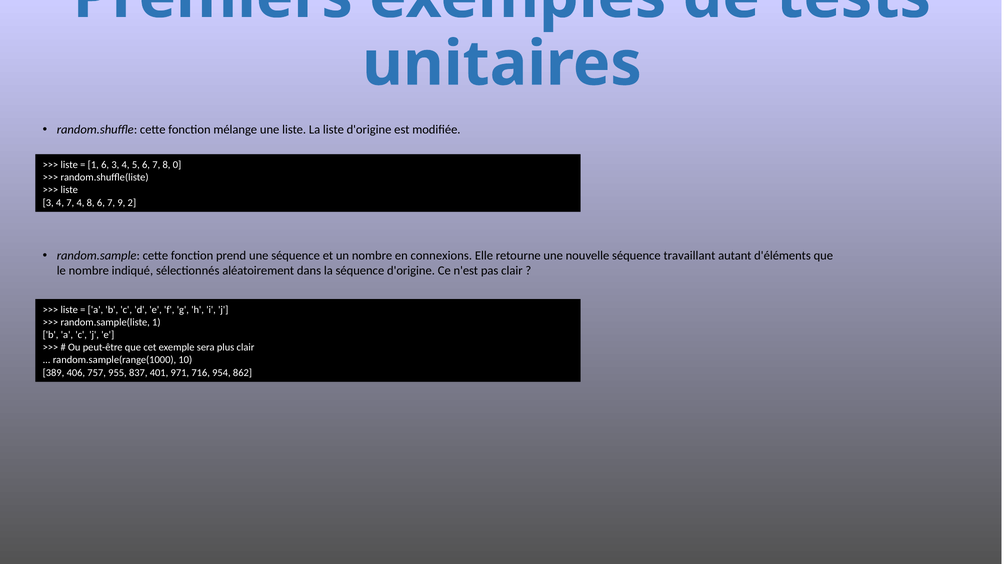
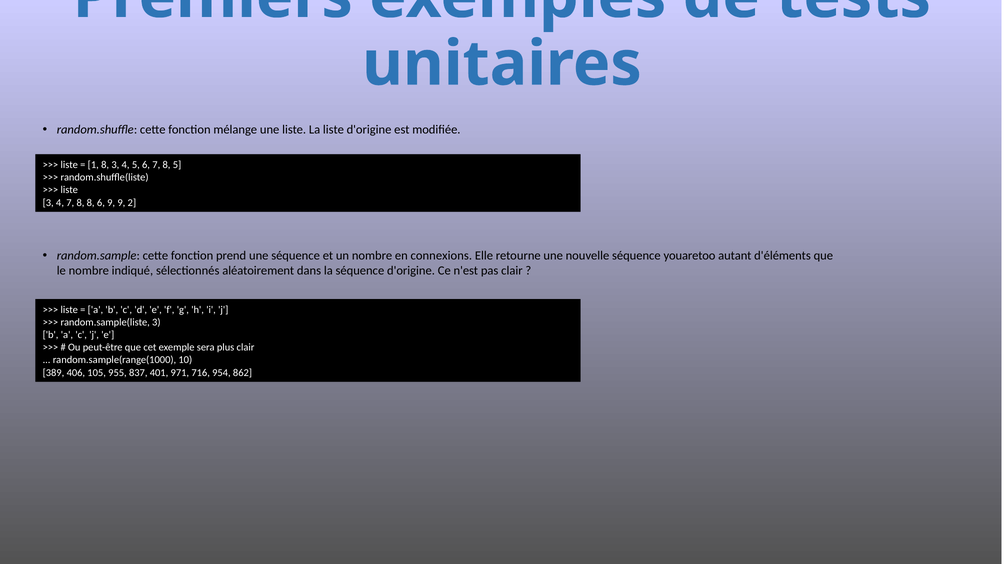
1 6: 6 -> 8 (105, 165)
8 0: 0 -> 5 (177, 165)
4 7 4: 4 -> 8 (80, 203)
8 6 7: 7 -> 9 (111, 203)
travaillant: travaillant -> youaretoo (689, 256)
random.sample(liste 1: 1 -> 3 (156, 323)
757: 757 -> 105 (97, 373)
